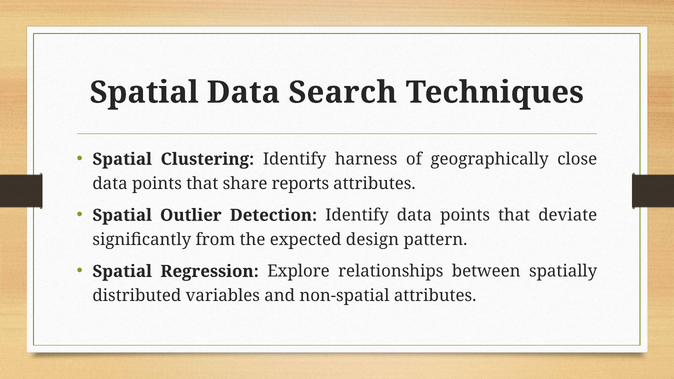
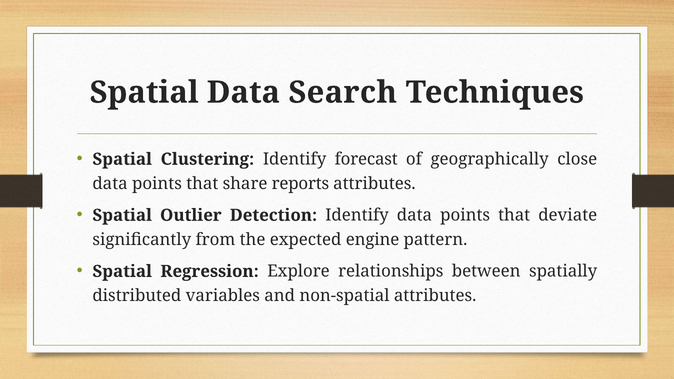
harness: harness -> forecast (366, 159)
design: design -> engine (373, 240)
